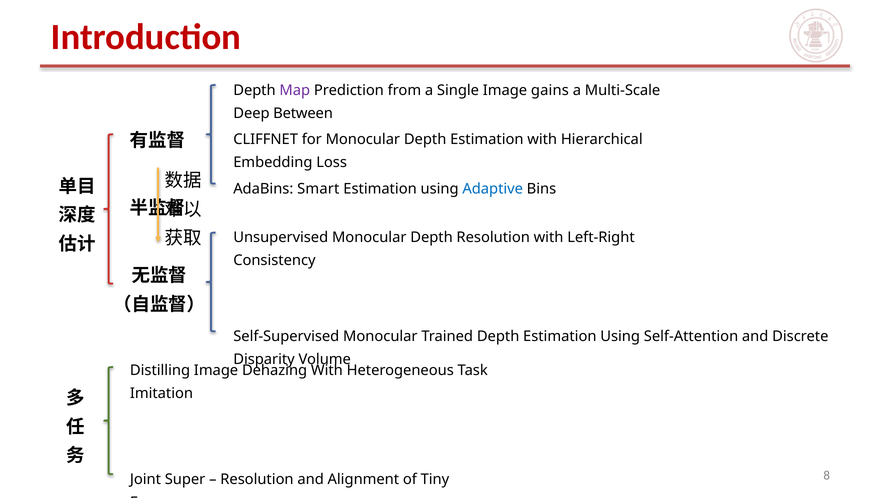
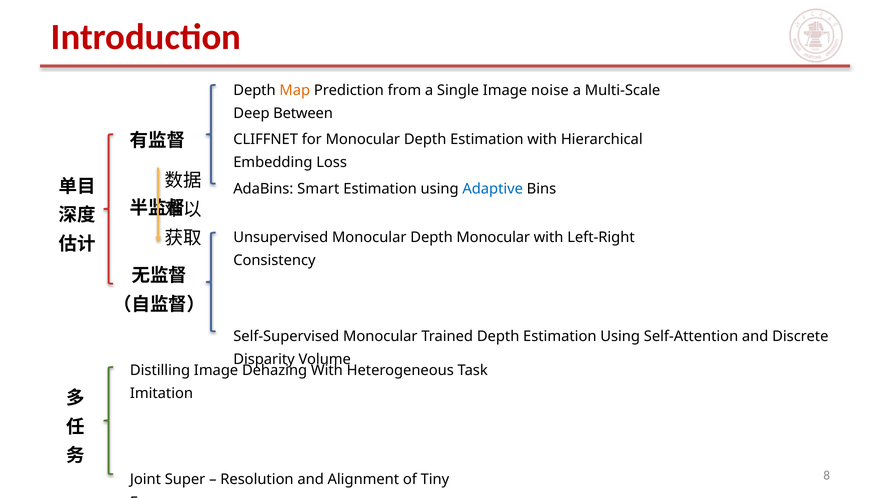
Map colour: purple -> orange (295, 90)
gains: gains -> noise (550, 90)
Depth Resolution: Resolution -> Monocular (493, 237)
